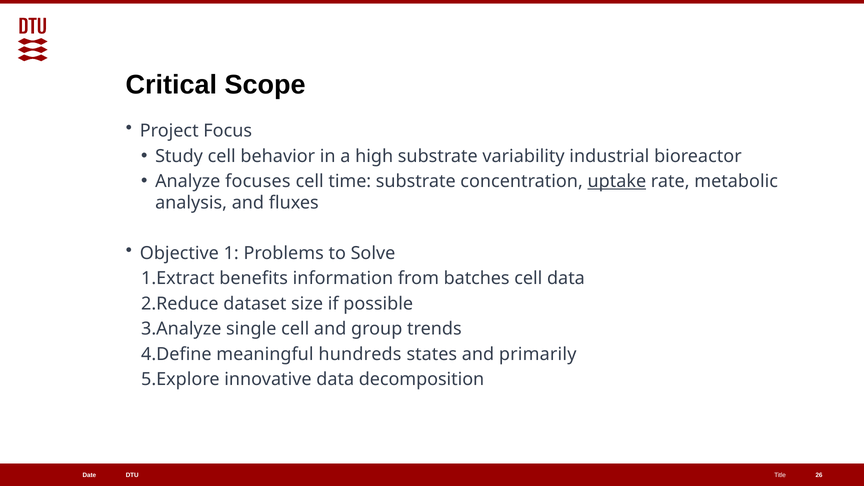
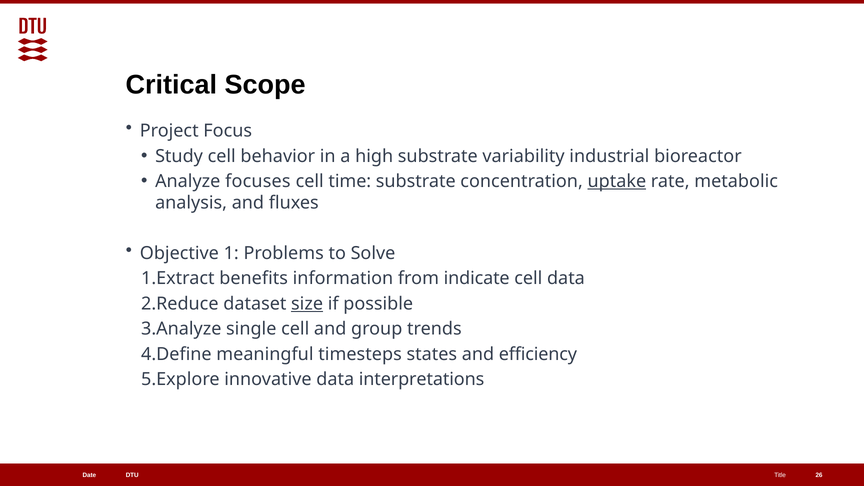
batches: batches -> indicate (477, 279)
size underline: none -> present (307, 304)
hundreds: hundreds -> timesteps (360, 354)
primarily: primarily -> efficiency (538, 354)
decomposition: decomposition -> interpretations (422, 379)
